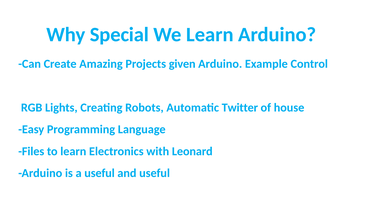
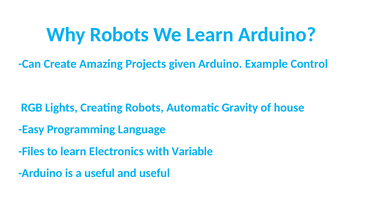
Why Special: Special -> Robots (119, 35)
Twitter: Twitter -> Gravity (240, 108)
Leonard: Leonard -> Variable (192, 152)
